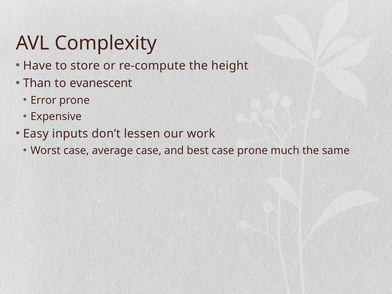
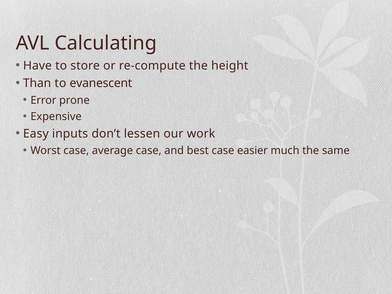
Complexity: Complexity -> Calculating (106, 43)
case prone: prone -> easier (252, 151)
